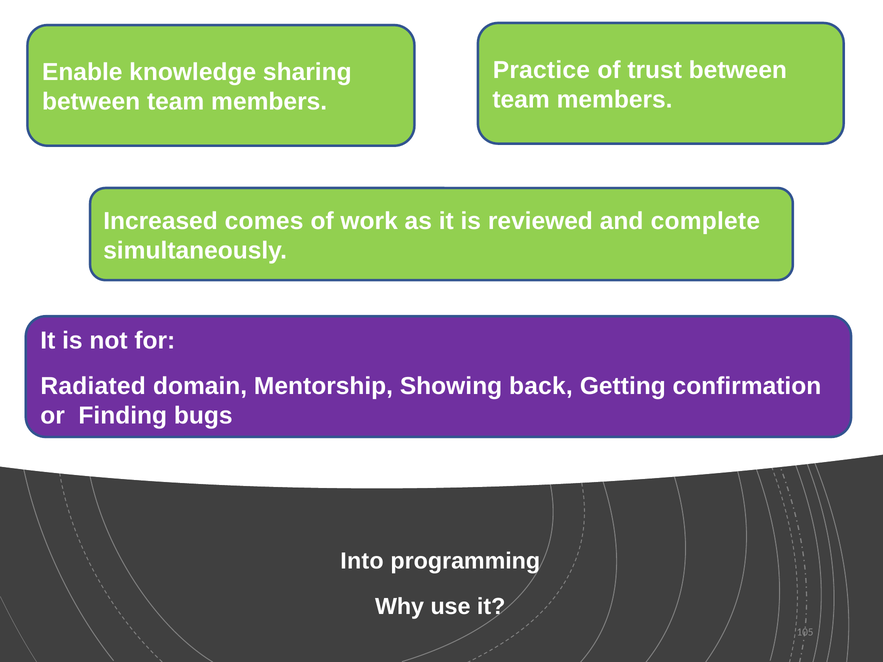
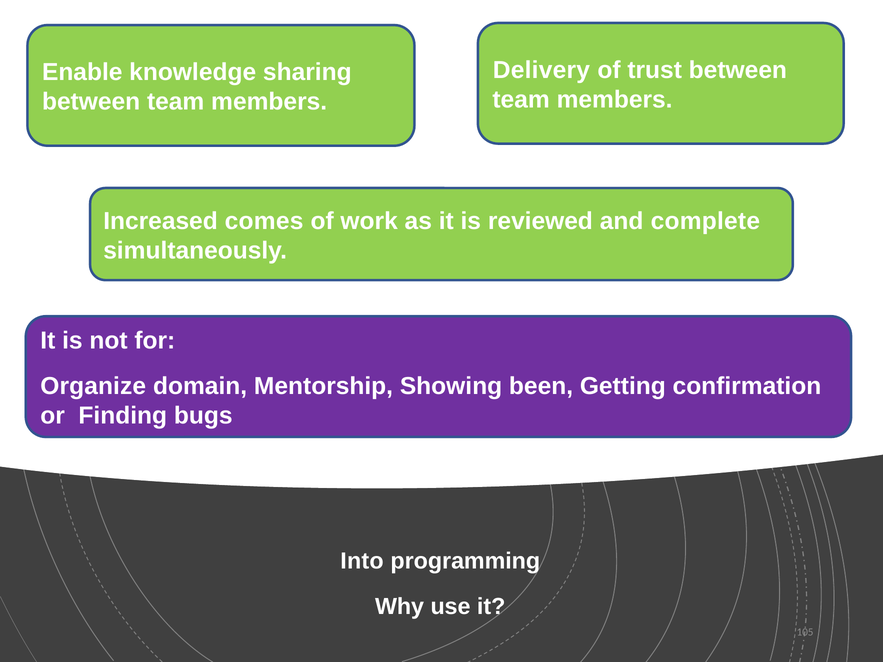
Practice: Practice -> Delivery (541, 70)
Radiated: Radiated -> Organize (93, 387)
back: back -> been (541, 387)
